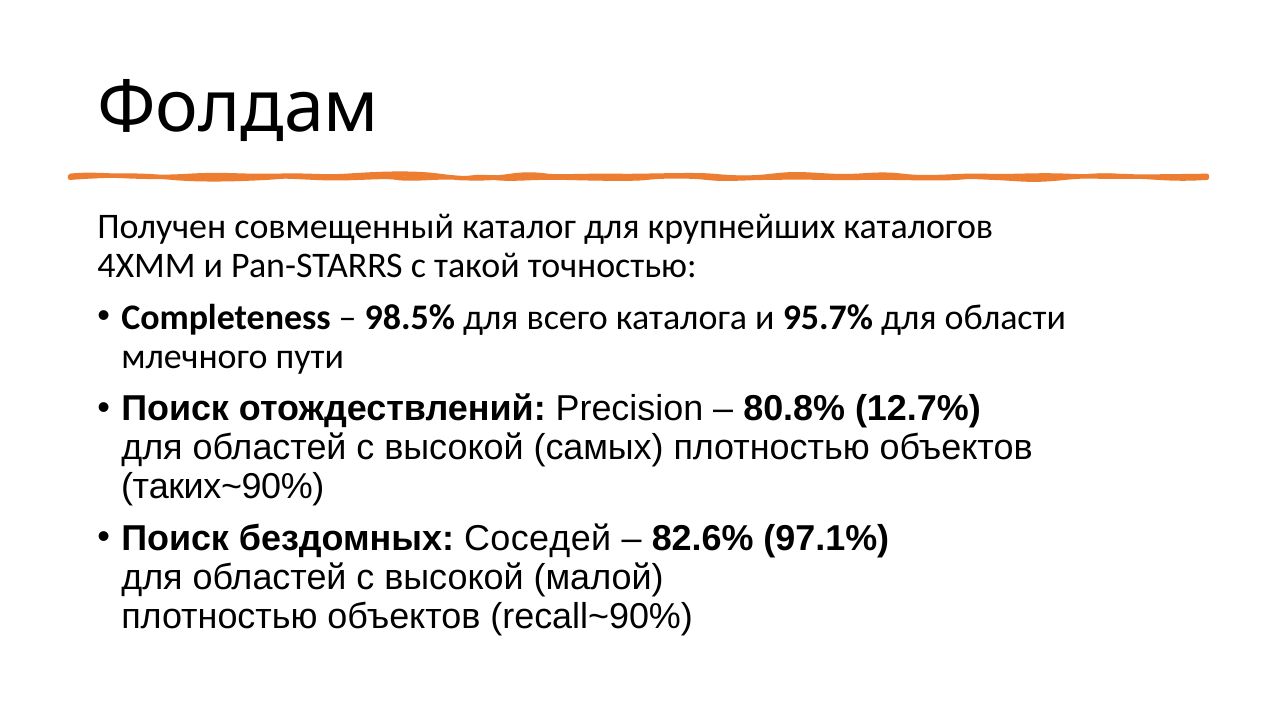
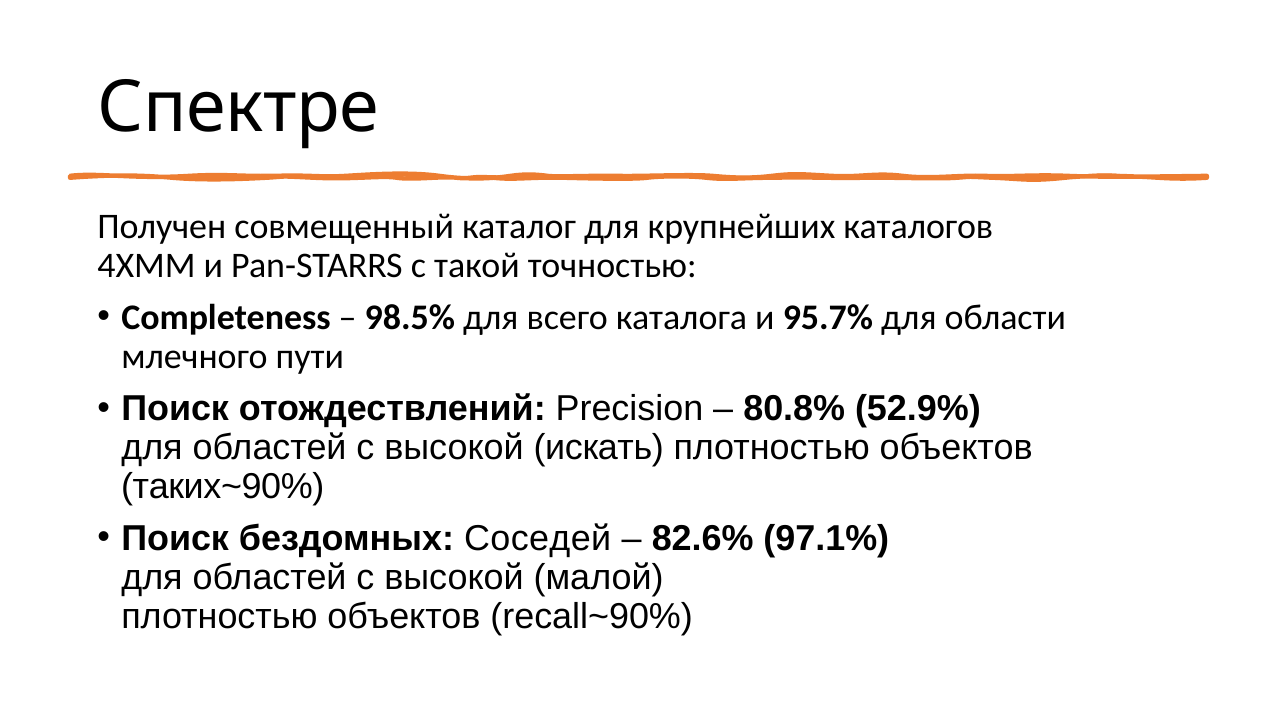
Фолдам: Фолдам -> Спектре (238, 107)
12.7%: 12.7% -> 52.9% (918, 408)
самых: самых -> искать (599, 447)
